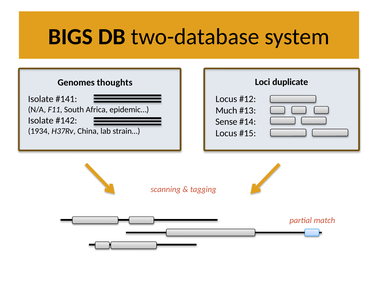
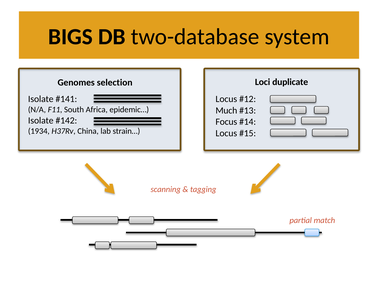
thoughts: thoughts -> selection (115, 82)
Sense: Sense -> Focus (226, 122)
